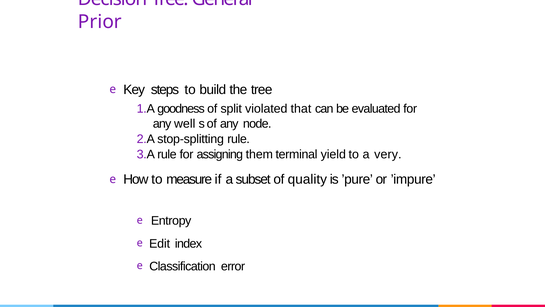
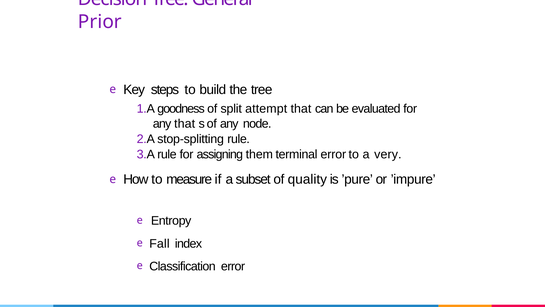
violated: violated -> attempt (266, 109)
any well: well -> that (185, 124)
terminal yield: yield -> error (333, 154)
Edit: Edit -> Fall (159, 243)
